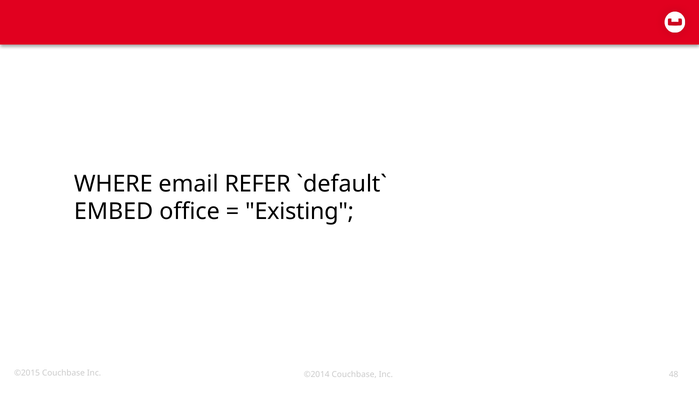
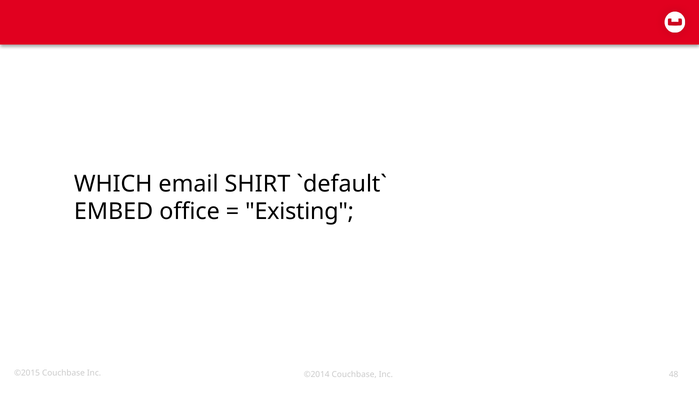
WHERE: WHERE -> WHICH (113, 184)
REFER: REFER -> SHIRT (257, 184)
